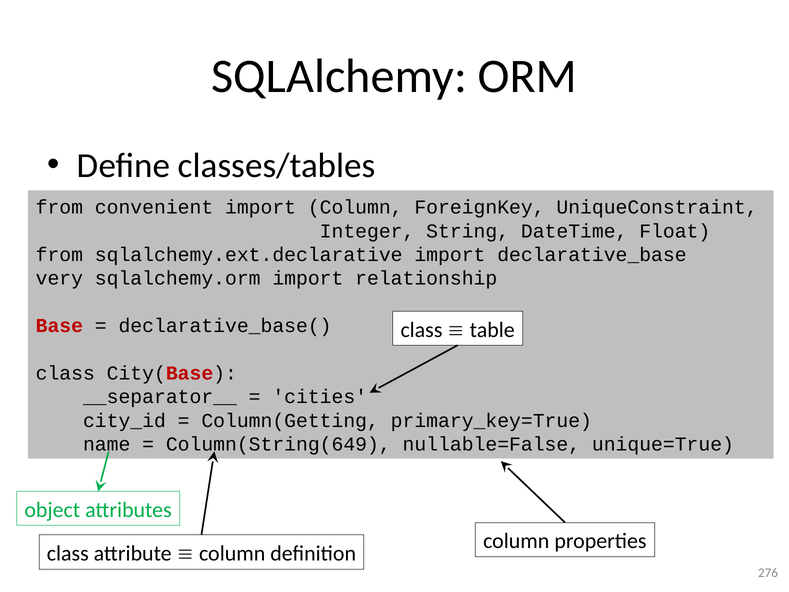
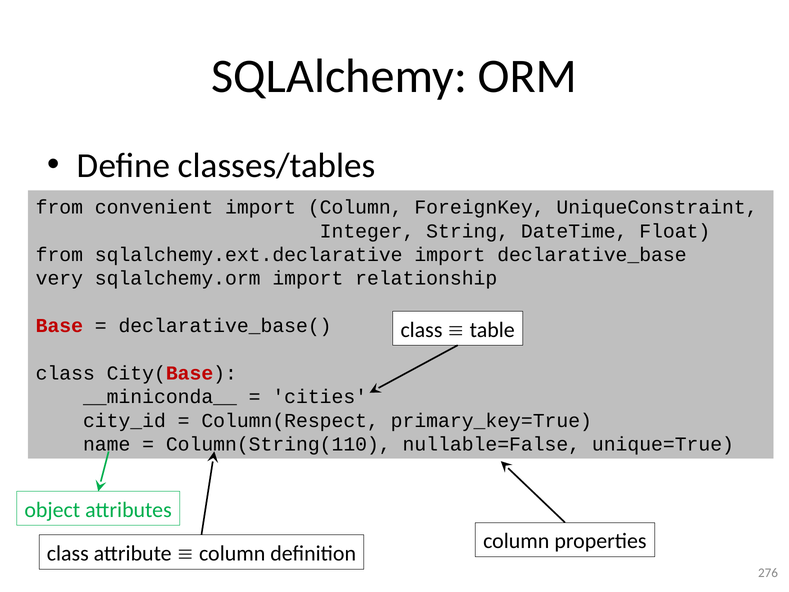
__separator__: __separator__ -> __miniconda__ (160, 397)
Column(Getting: Column(Getting -> Column(Respect (290, 420)
Column(String(649: Column(String(649 -> Column(String(110 (278, 444)
